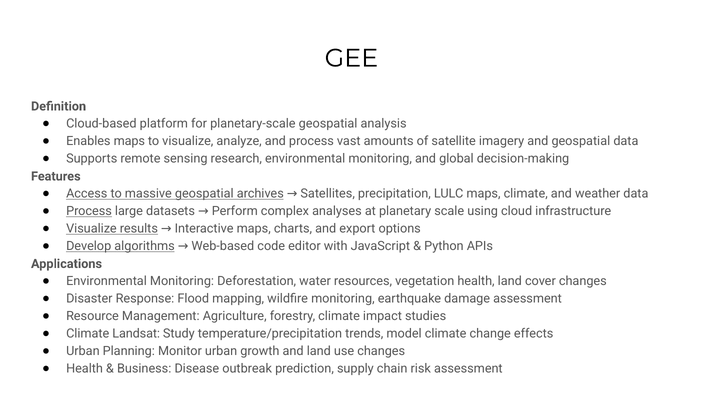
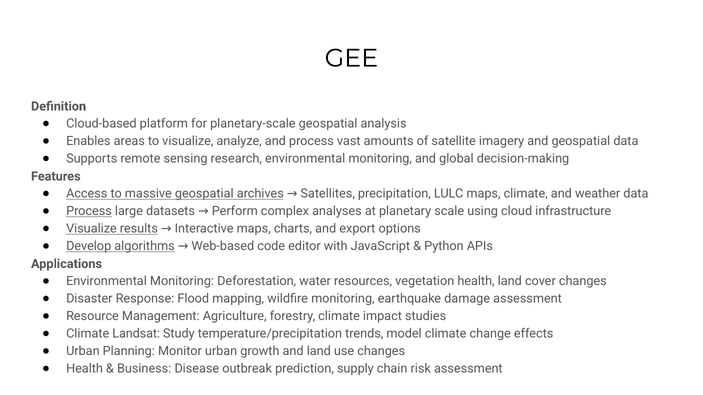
Enables maps: maps -> areas (129, 141)
